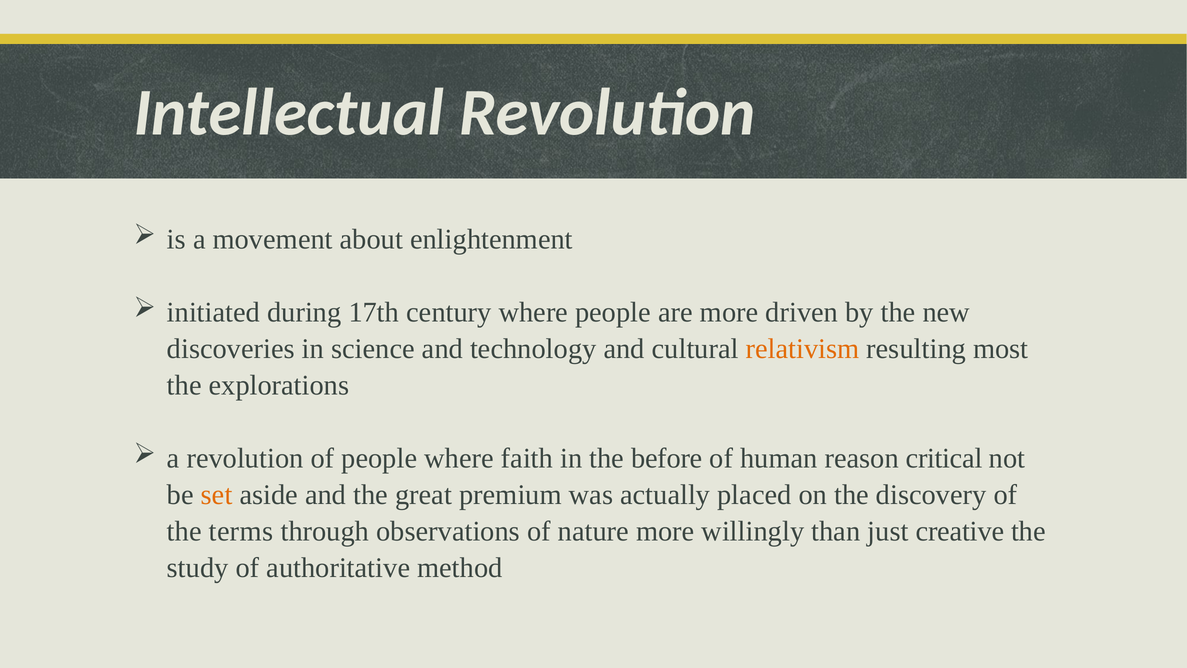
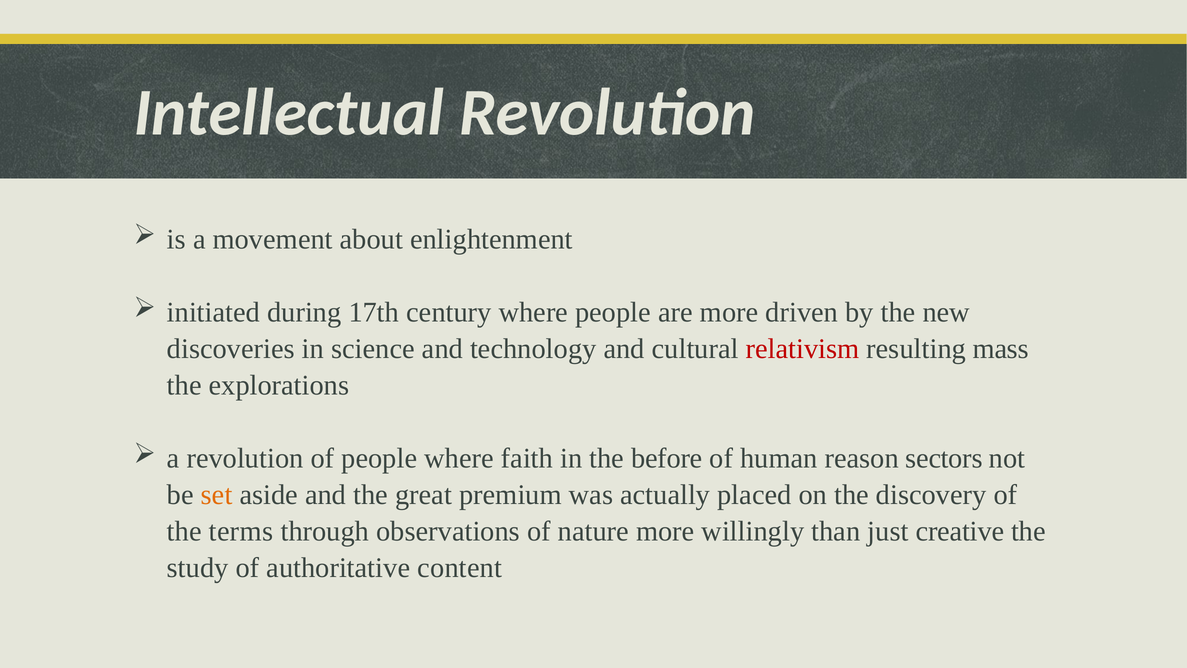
relativism colour: orange -> red (802, 349)
most: most -> mass (1001, 349)
critical: critical -> sectors (944, 458)
method: method -> content (460, 568)
